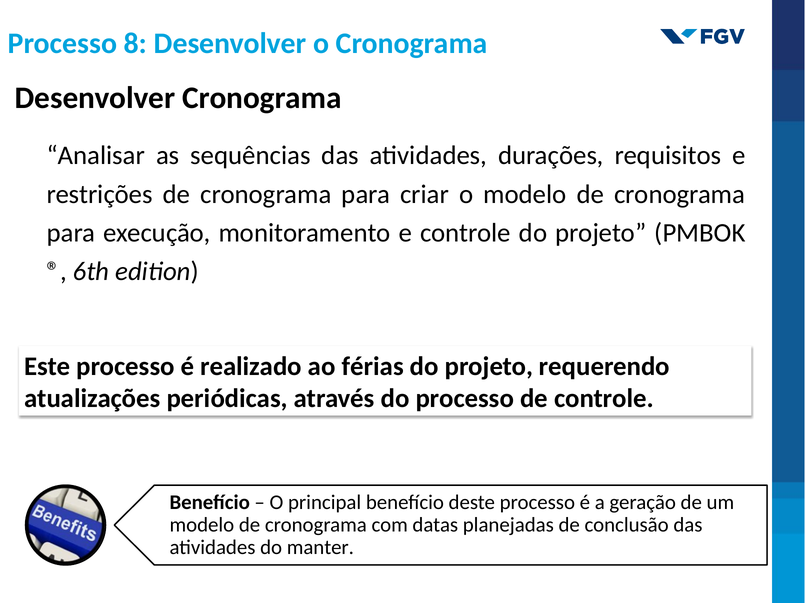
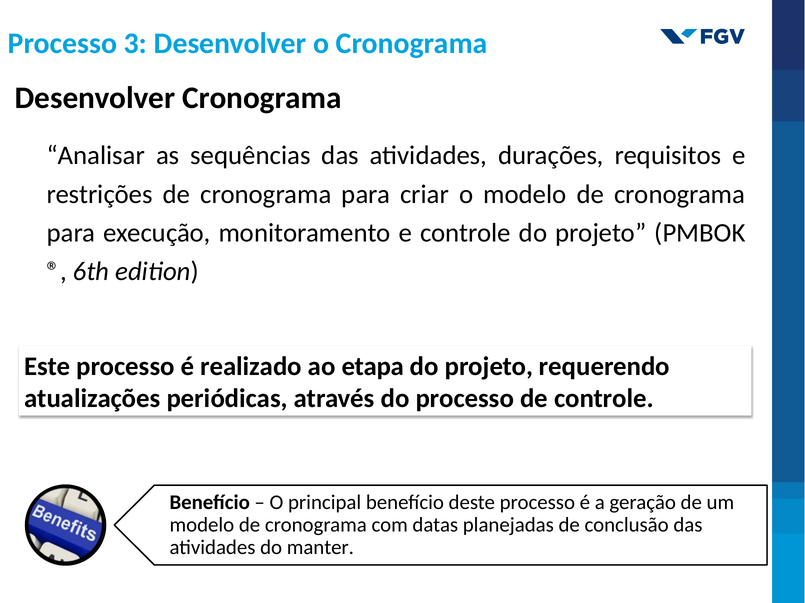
8: 8 -> 3 (135, 44)
férias: férias -> etapa (373, 367)
